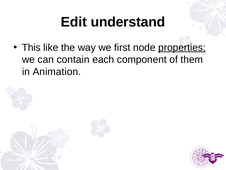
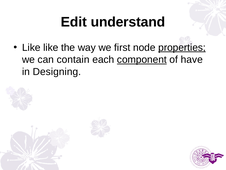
This: This -> Like (31, 47)
component underline: none -> present (142, 59)
them: them -> have (192, 59)
Animation: Animation -> Designing (57, 72)
